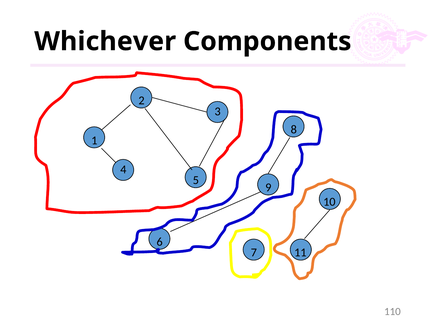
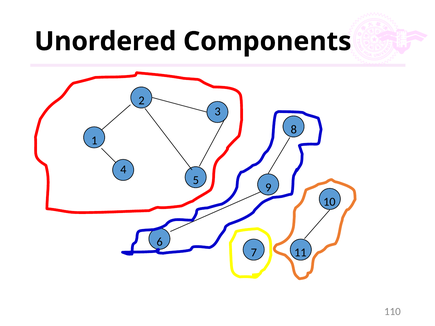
Whichever: Whichever -> Unordered (105, 41)
